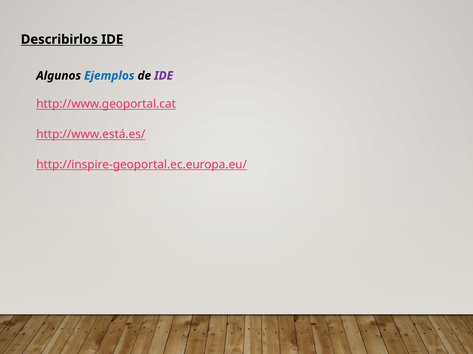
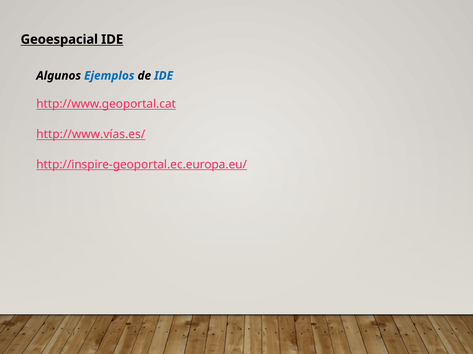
Describirlos: Describirlos -> Geoespacial (59, 40)
IDE colour: purple -> blue (164, 76)
http://www.está.es/: http://www.está.es/ -> http://www.vías.es/ (91, 135)
